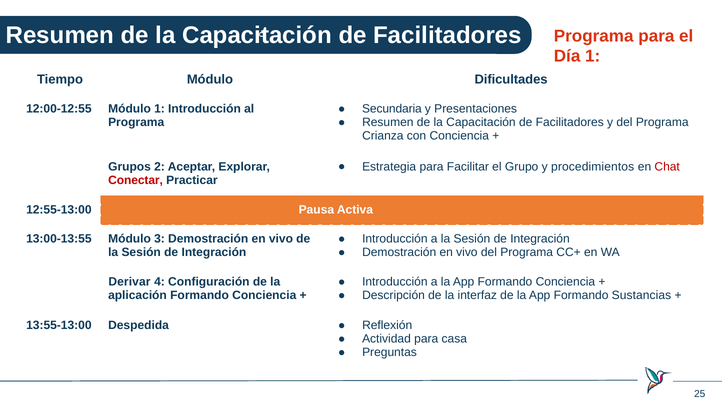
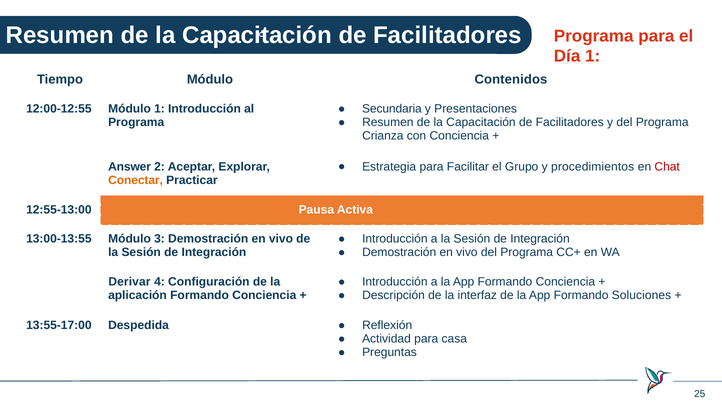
Dificultades: Dificultades -> Contenidos (511, 79)
Grupos: Grupos -> Answer (130, 167)
Conectar colour: red -> orange (136, 180)
Sustancias: Sustancias -> Soluciones (641, 296)
13:55-13:00: 13:55-13:00 -> 13:55-17:00 (59, 325)
